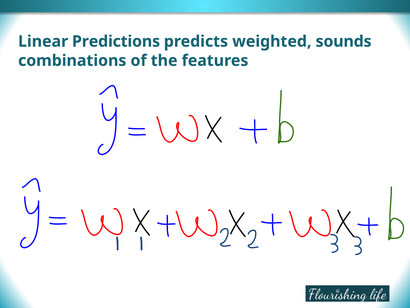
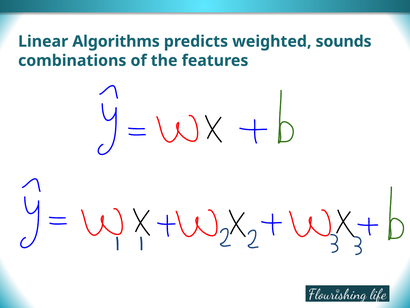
Predictions: Predictions -> Algorithms (116, 41)
